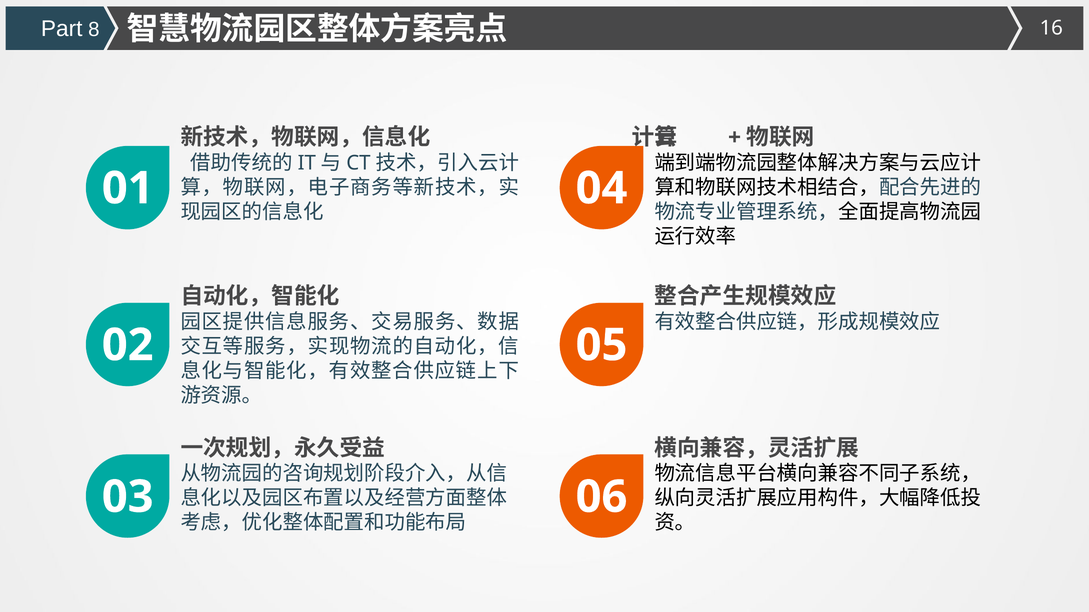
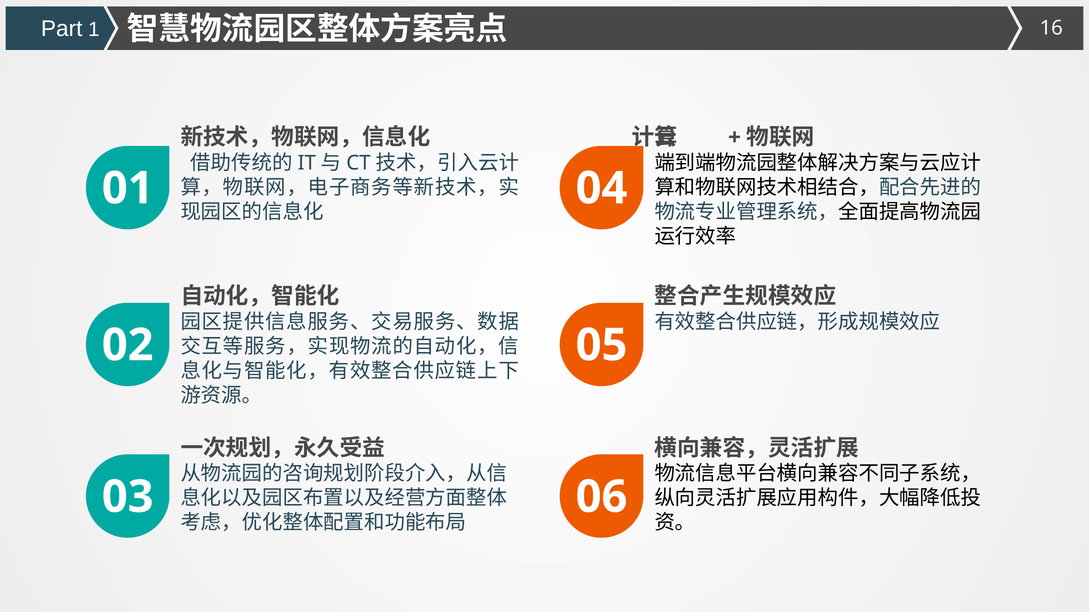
8: 8 -> 1 (94, 29)
